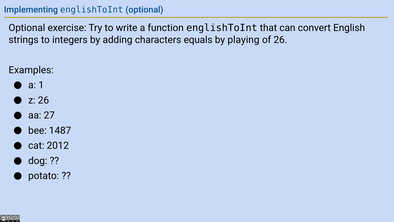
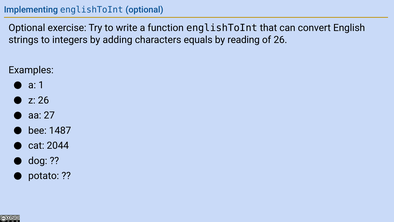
playing: playing -> reading (244, 40)
2012: 2012 -> 2044 (58, 145)
